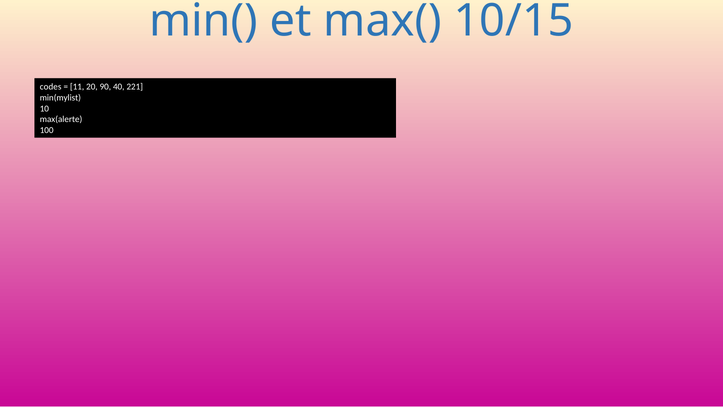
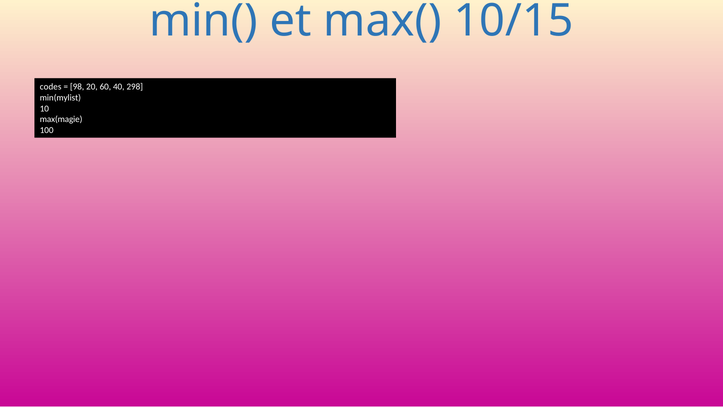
11: 11 -> 98 (77, 87)
90: 90 -> 60 (105, 87)
221: 221 -> 298 (135, 87)
max(alerte: max(alerte -> max(magie (61, 119)
